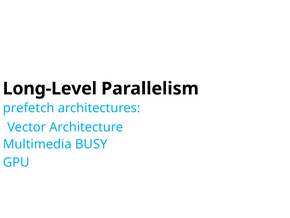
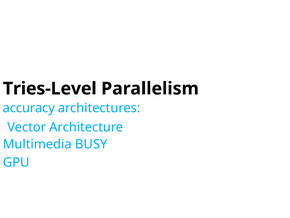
Long-Level: Long-Level -> Tries-Level (50, 88)
prefetch: prefetch -> accuracy (29, 108)
